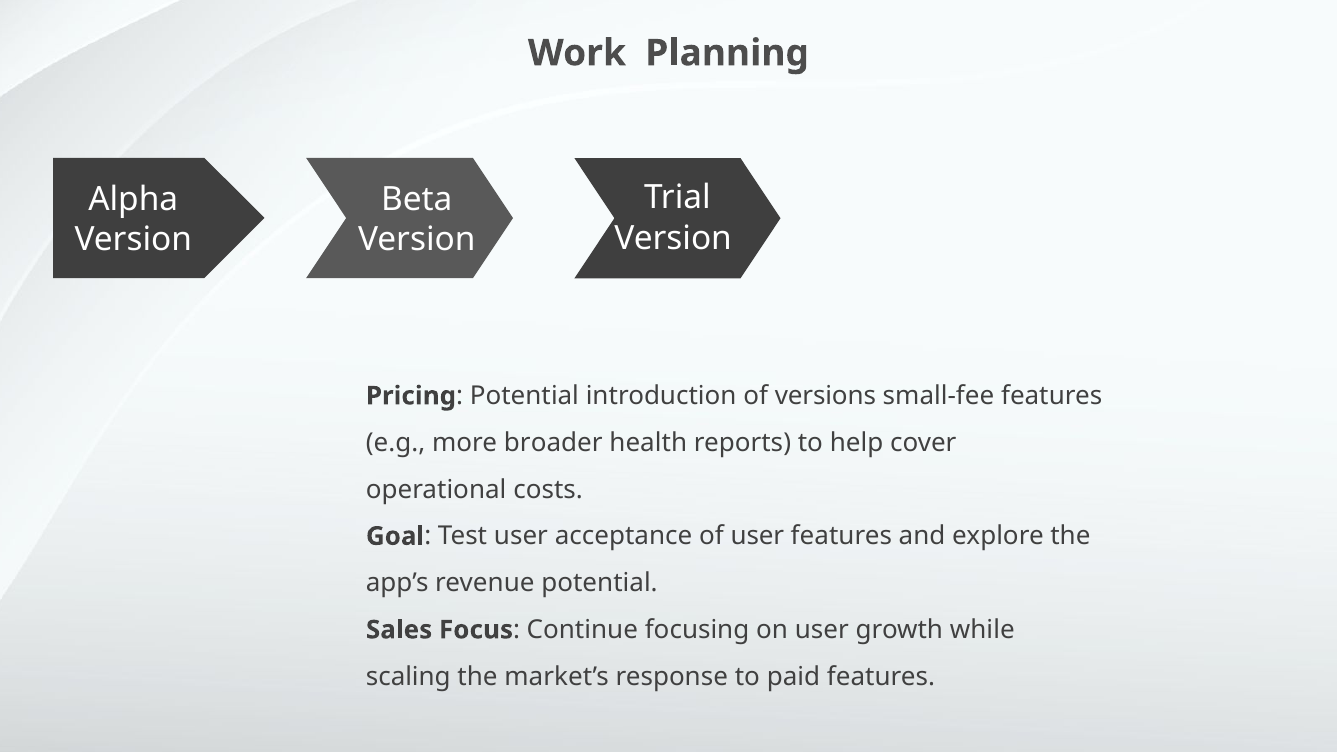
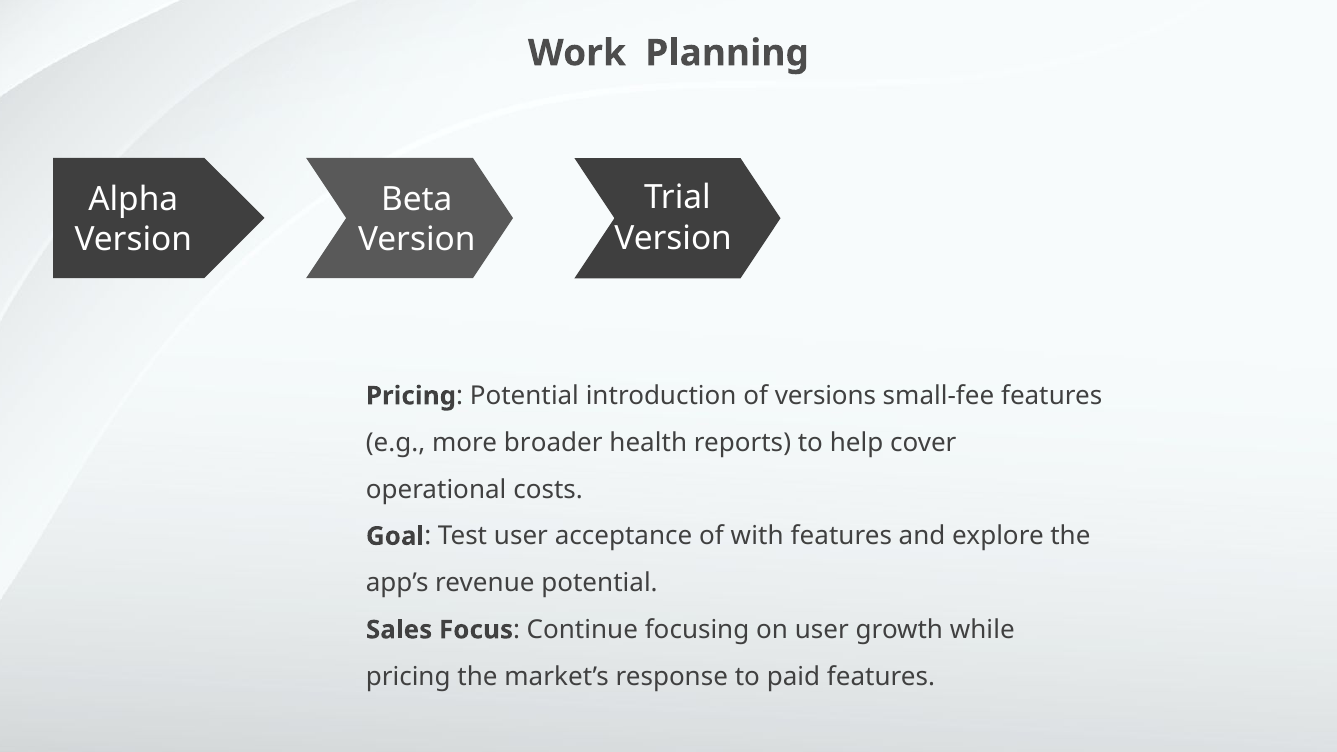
of user: user -> with (757, 536)
scaling: scaling -> pricing (408, 677)
